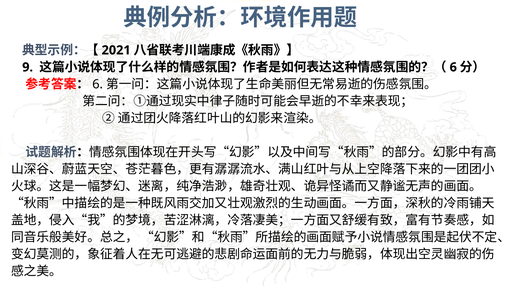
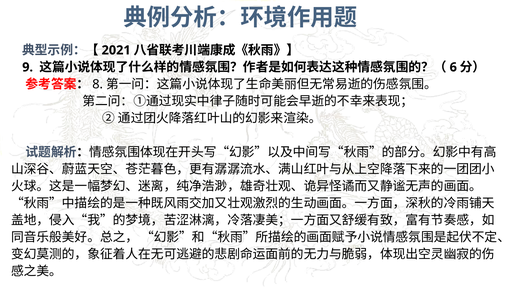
6: 6 -> 8 (98, 84)
